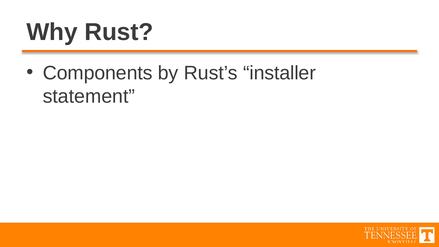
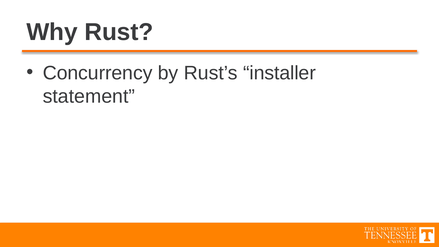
Components: Components -> Concurrency (98, 73)
